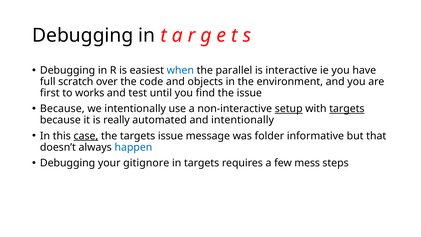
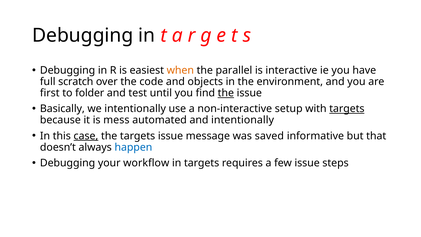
when colour: blue -> orange (180, 70)
works: works -> folder (90, 93)
the underline: none -> present (226, 93)
Because: Because -> Basically (62, 109)
setup underline: present -> none (289, 109)
really: really -> mess (116, 120)
folder: folder -> saved (269, 136)
gitignore: gitignore -> workflow (146, 163)
few mess: mess -> issue (307, 163)
